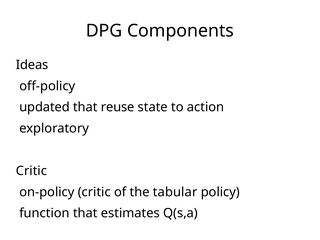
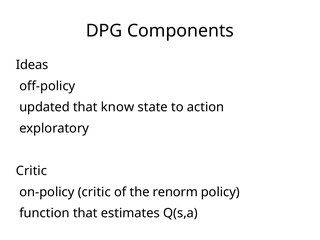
reuse: reuse -> know (118, 107)
tabular: tabular -> renorm (175, 192)
